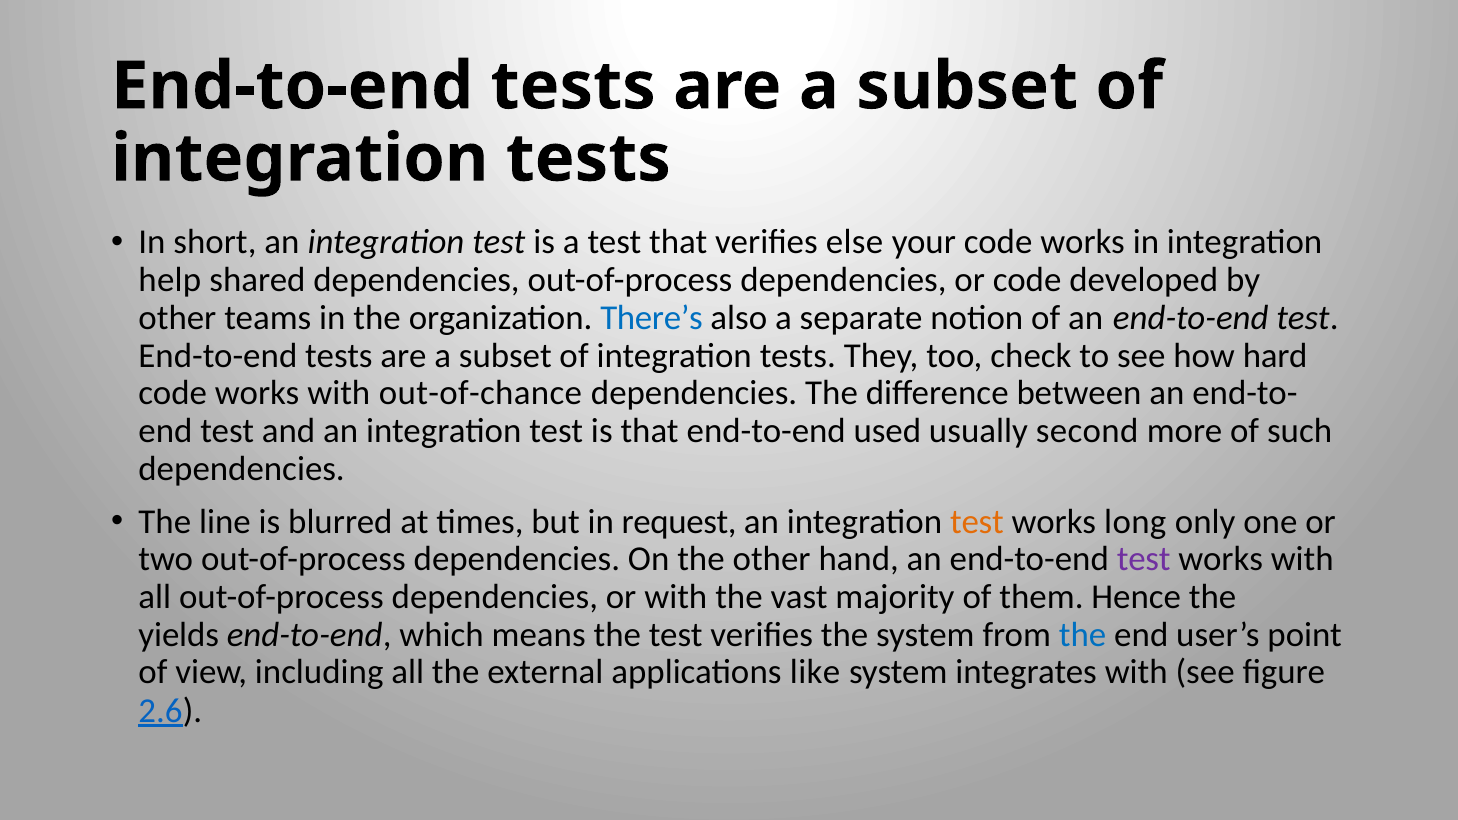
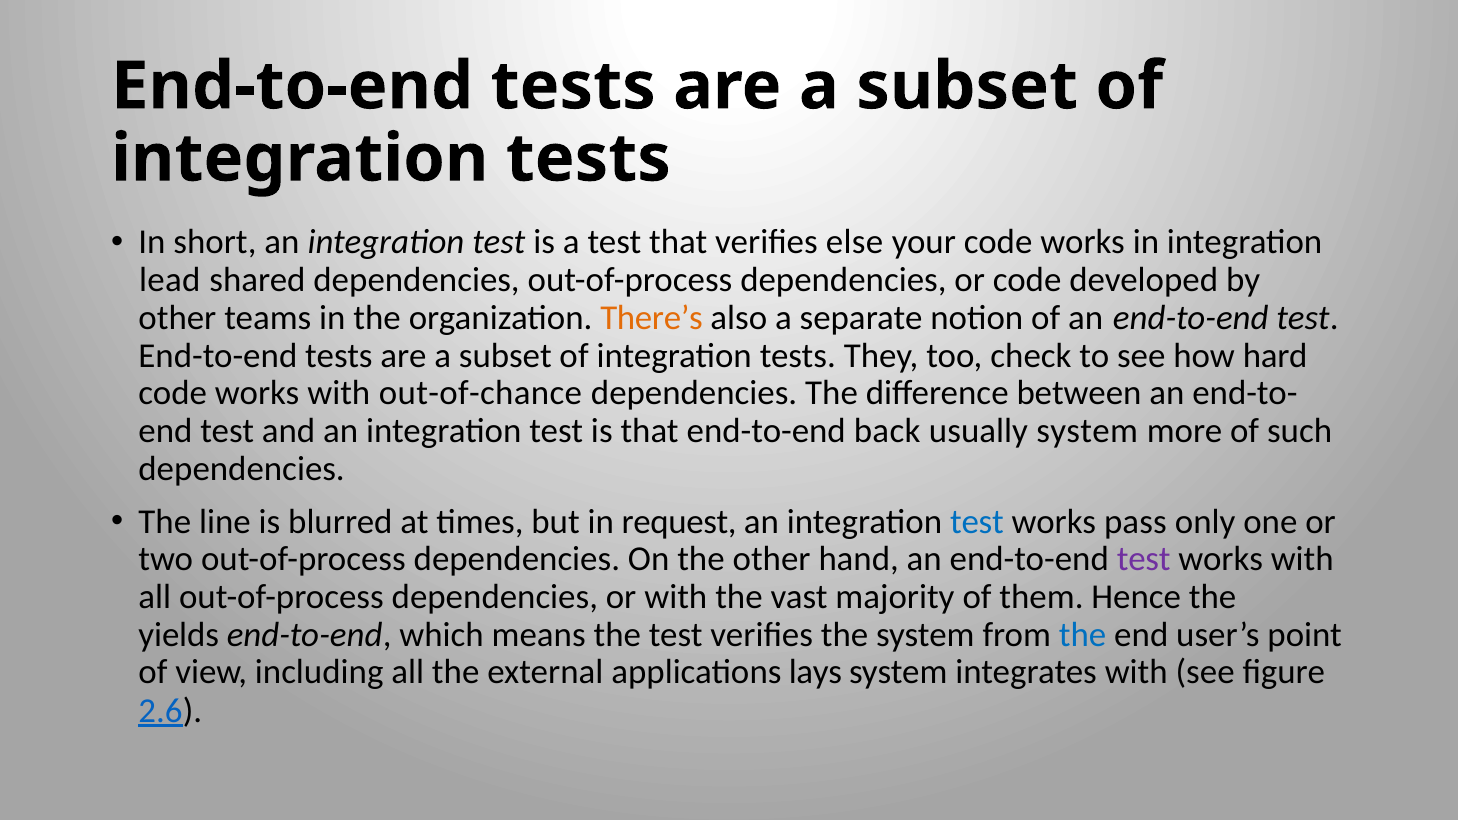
help: help -> lead (170, 280)
There’s colour: blue -> orange (652, 318)
used: used -> back (887, 431)
usually second: second -> system (1087, 431)
test colour: orange -> blue (977, 522)
long: long -> pass (1135, 522)
like: like -> lays (815, 672)
